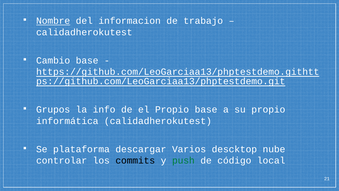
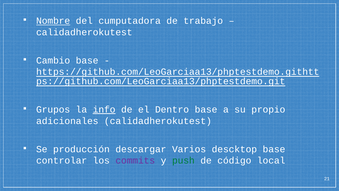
informacion: informacion -> cumputadora (130, 21)
info underline: none -> present (104, 109)
el Propio: Propio -> Dentro (172, 109)
informática: informática -> adicionales (67, 121)
plataforma: plataforma -> producción (81, 149)
descktop nube: nube -> base (274, 149)
commits colour: black -> purple (135, 160)
